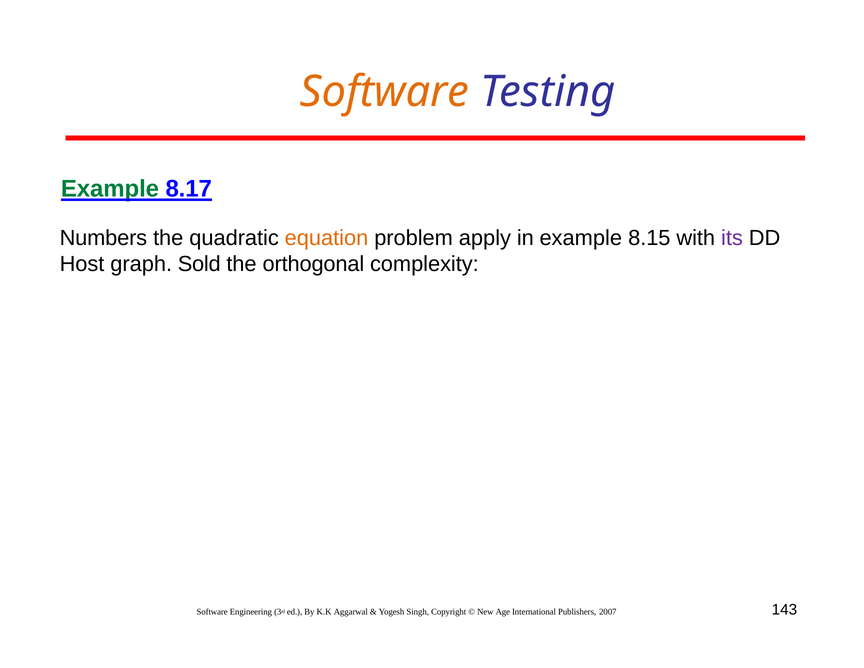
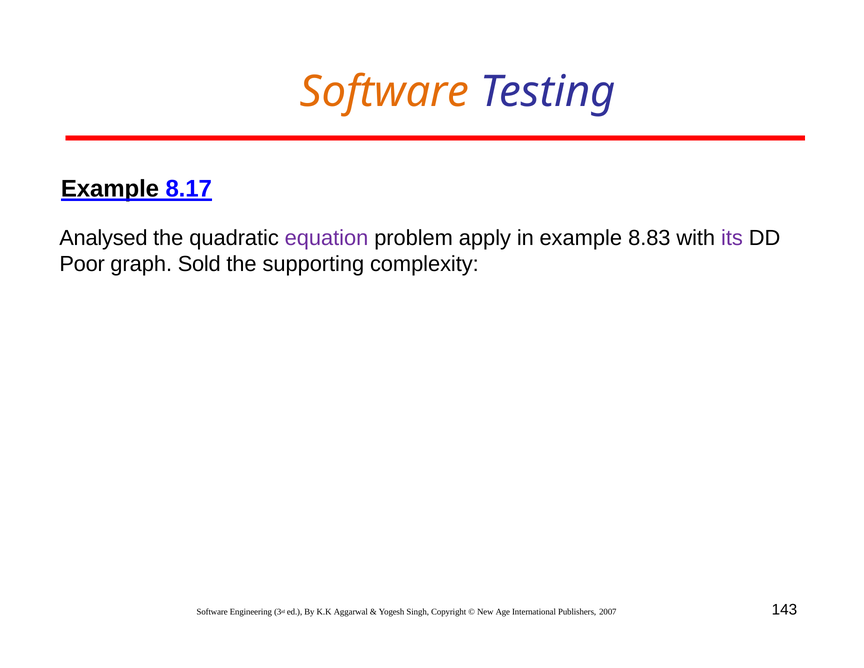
Example colour: green -> black (110, 189)
Numbers: Numbers -> Analysed (103, 238)
equation colour: orange -> purple (327, 238)
8.15: 8.15 -> 8.83 (649, 238)
Host: Host -> Poor (82, 264)
orthogonal: orthogonal -> supporting (313, 264)
